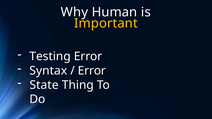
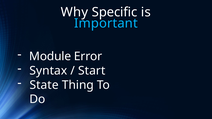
Human: Human -> Specific (115, 12)
Important colour: yellow -> light blue (106, 23)
Testing: Testing -> Module (50, 56)
Error: Error -> Start (92, 71)
